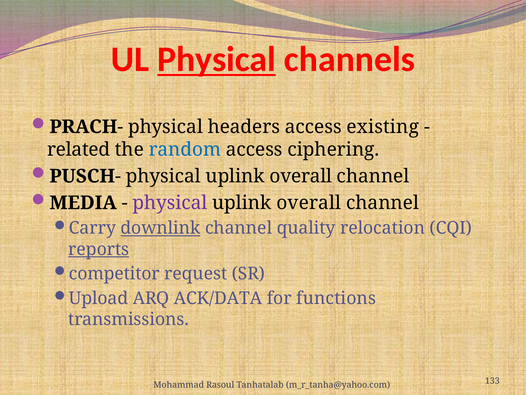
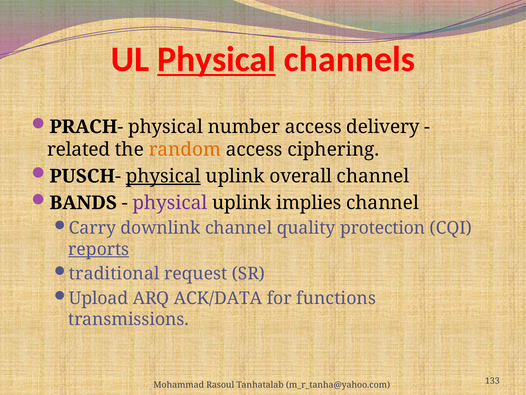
headers: headers -> number (244, 127)
existing: existing -> delivery (383, 127)
random colour: blue -> orange (185, 149)
physical underline: none -> present (163, 176)
MEDIA: MEDIA -> BANDS (83, 203)
overall: overall -> implies (309, 203)
downlink underline: present -> none (161, 228)
relocation: relocation -> protection (383, 228)
competitor: competitor -> traditional (114, 273)
